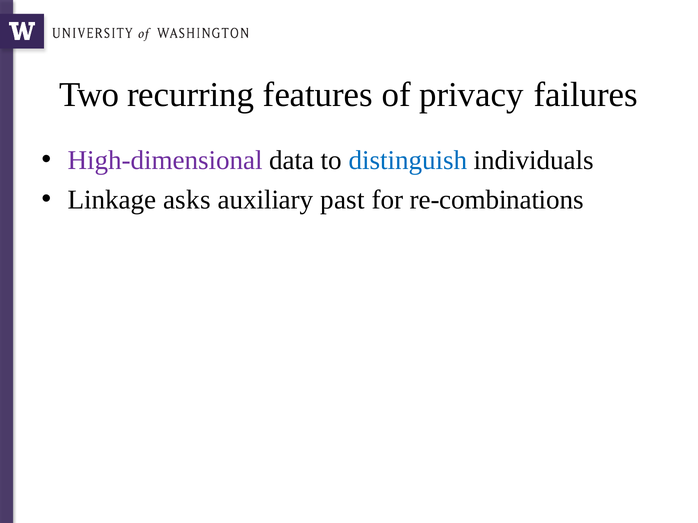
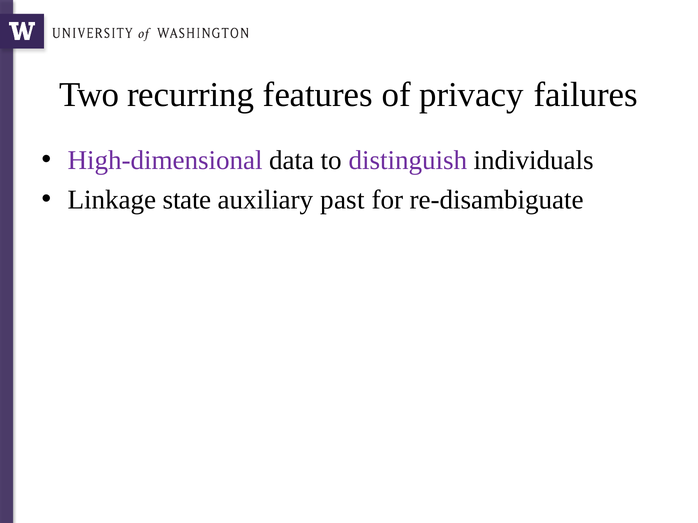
distinguish colour: blue -> purple (408, 160)
asks: asks -> state (187, 200)
re-combinations: re-combinations -> re-disambiguate (497, 200)
